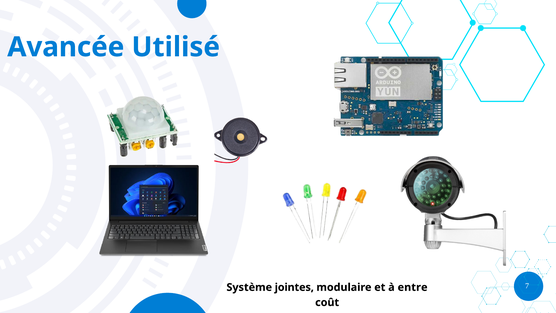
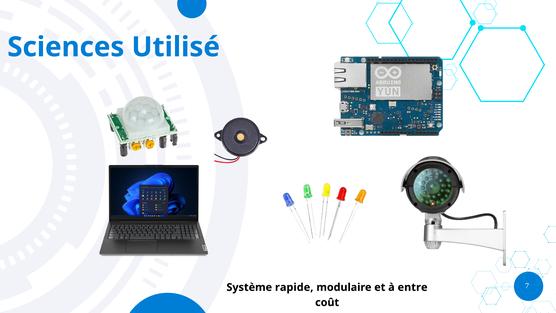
Avancée: Avancée -> Sciences (66, 47)
jointes: jointes -> rapide (294, 287)
